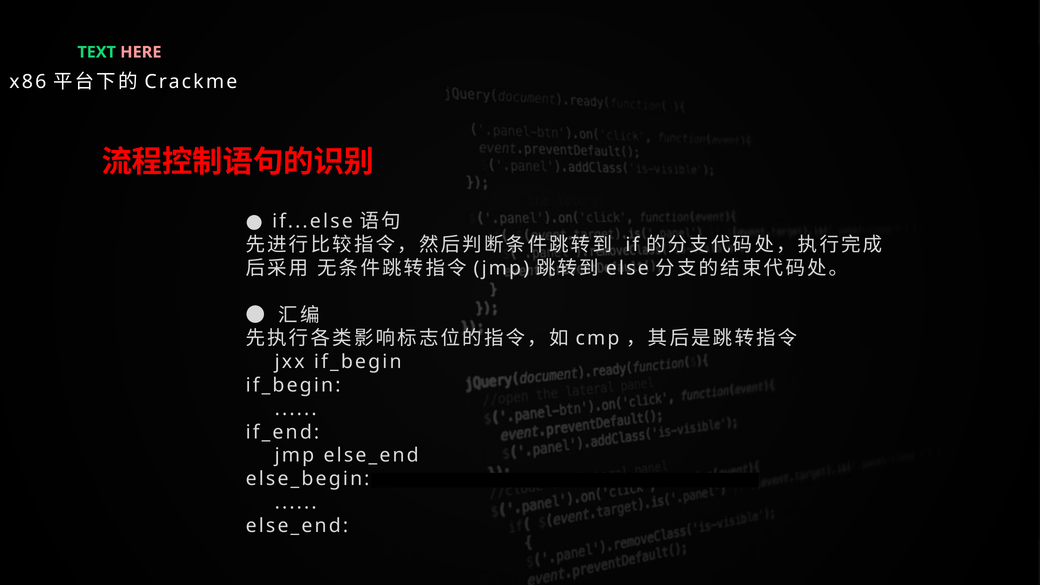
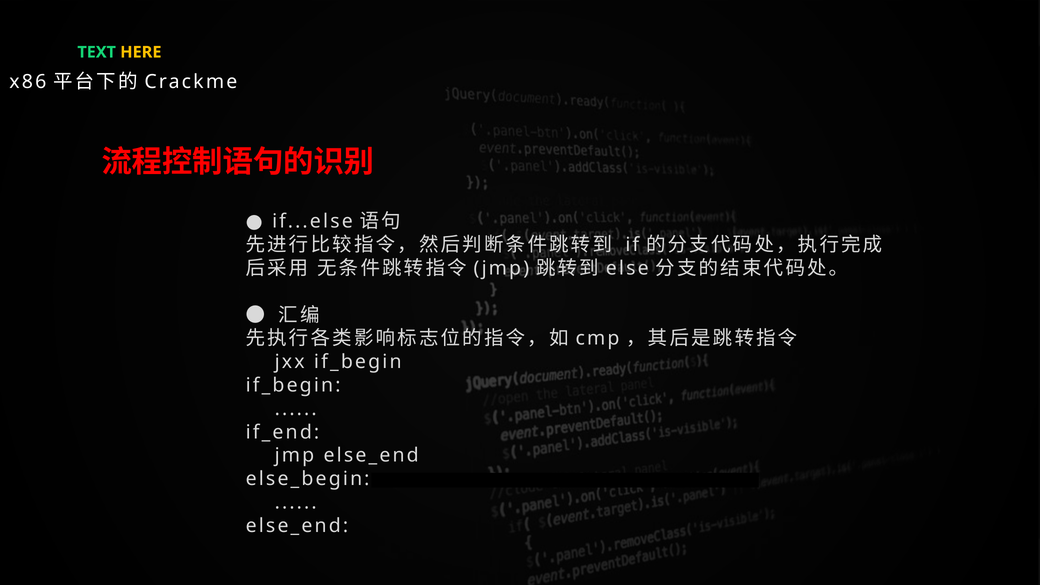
HERE colour: pink -> yellow (141, 52)
